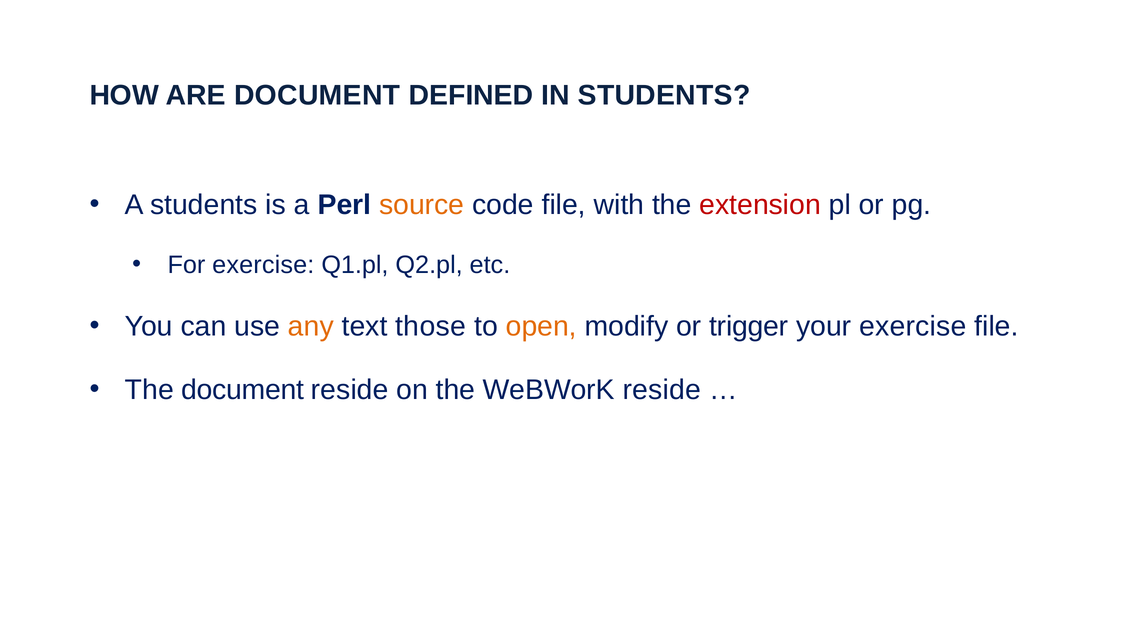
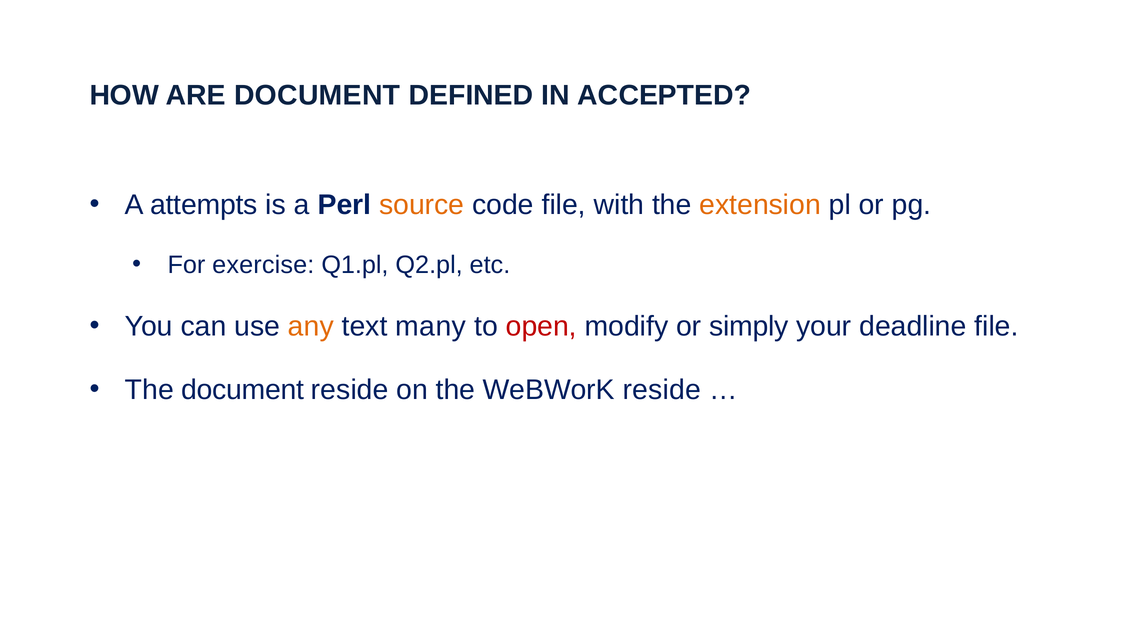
IN STUDENTS: STUDENTS -> ACCEPTED (664, 96)
A students: students -> attempts (204, 205)
extension colour: red -> orange (760, 205)
those: those -> many (431, 327)
open colour: orange -> red (541, 327)
trigger: trigger -> simply (749, 327)
your exercise: exercise -> deadline (913, 327)
